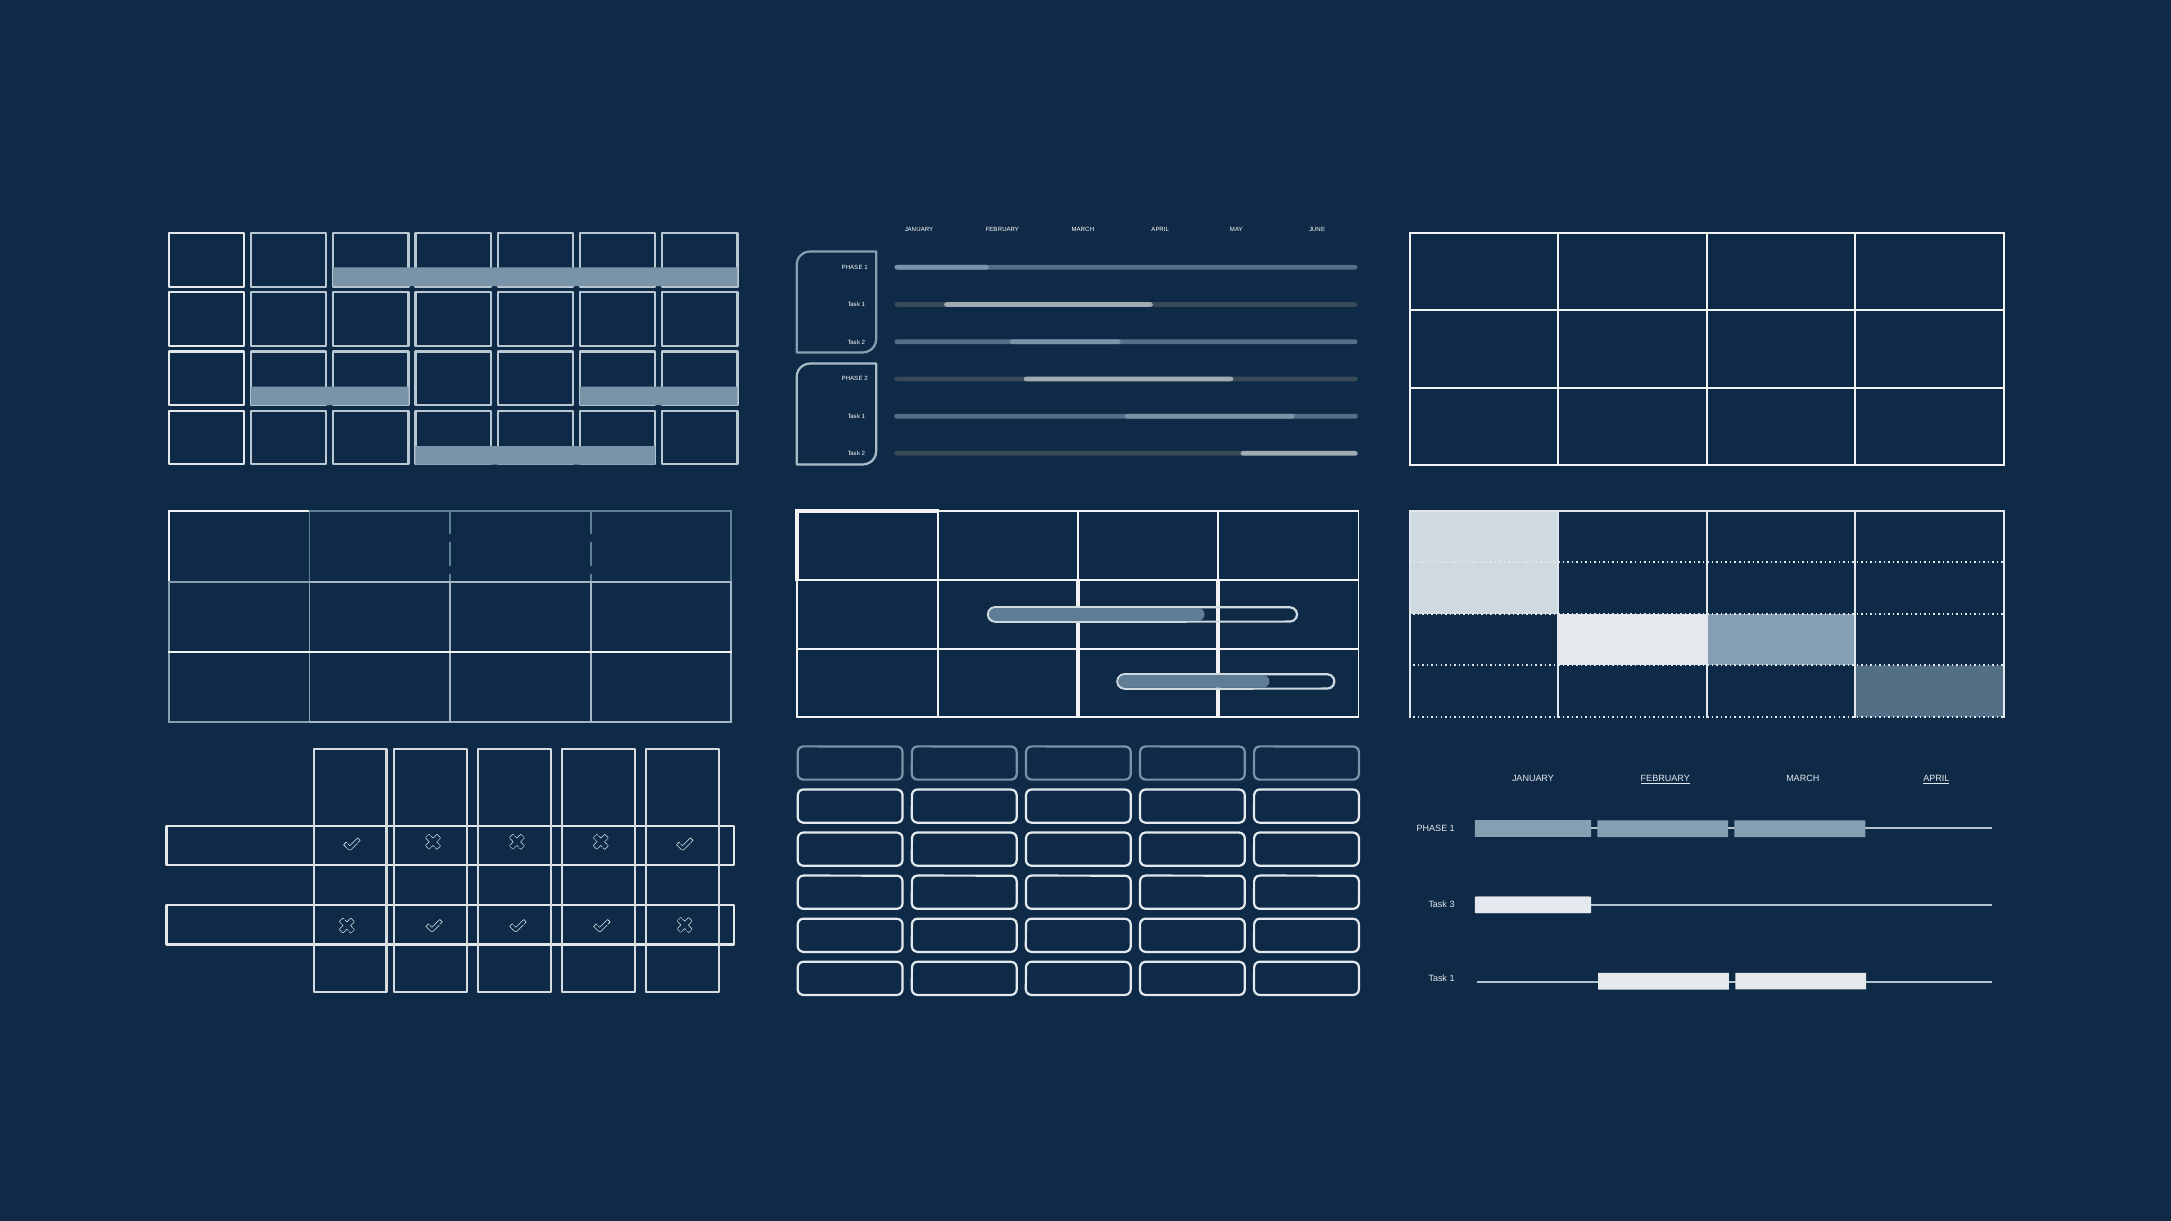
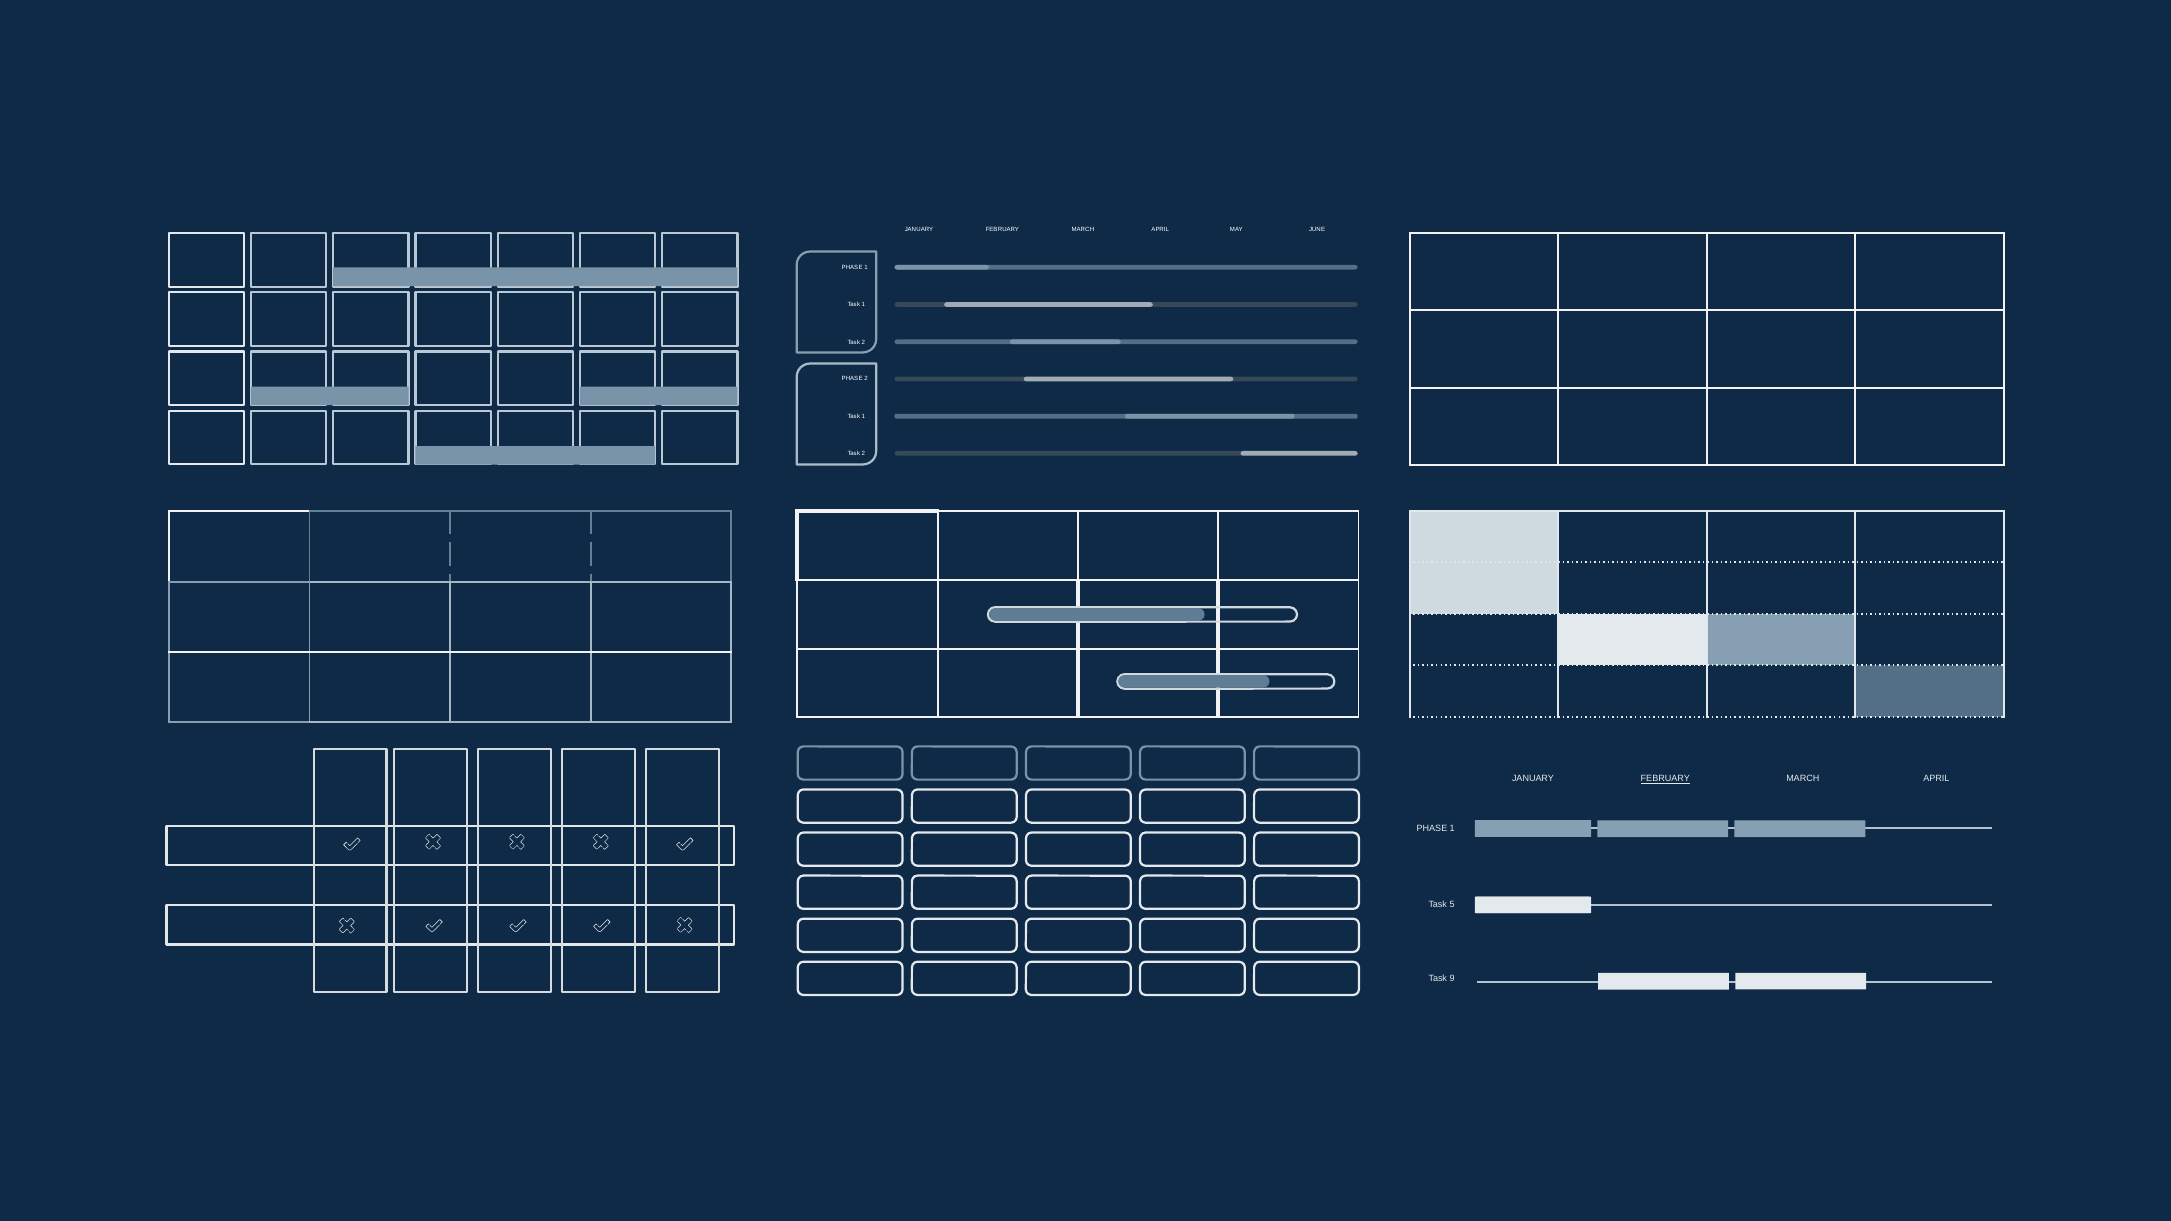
APRIL underline: present -> none (1936, 779)
3: 3 -> 5 (1452, 904)
1: 1 -> 9 (1452, 979)
